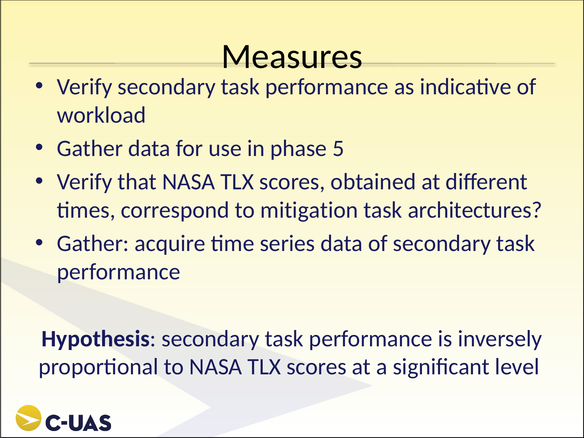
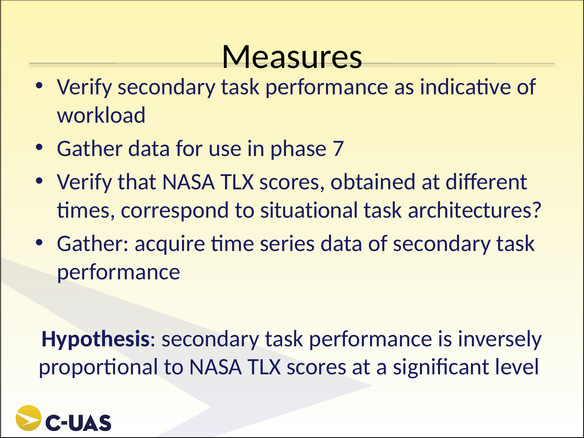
5: 5 -> 7 (338, 148)
mitigation: mitigation -> situational (309, 210)
